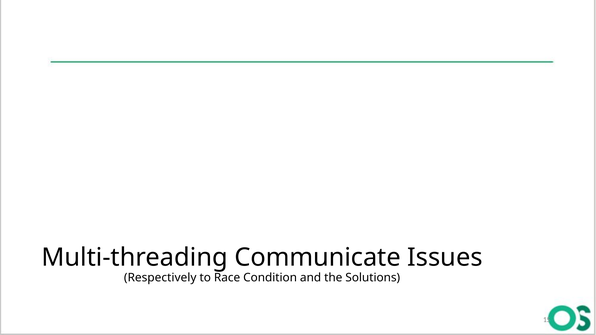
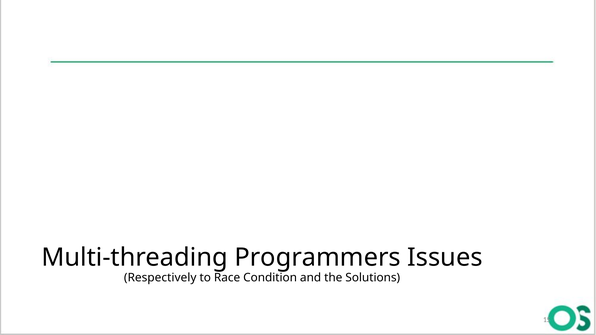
Communicate: Communicate -> Programmers (318, 258)
